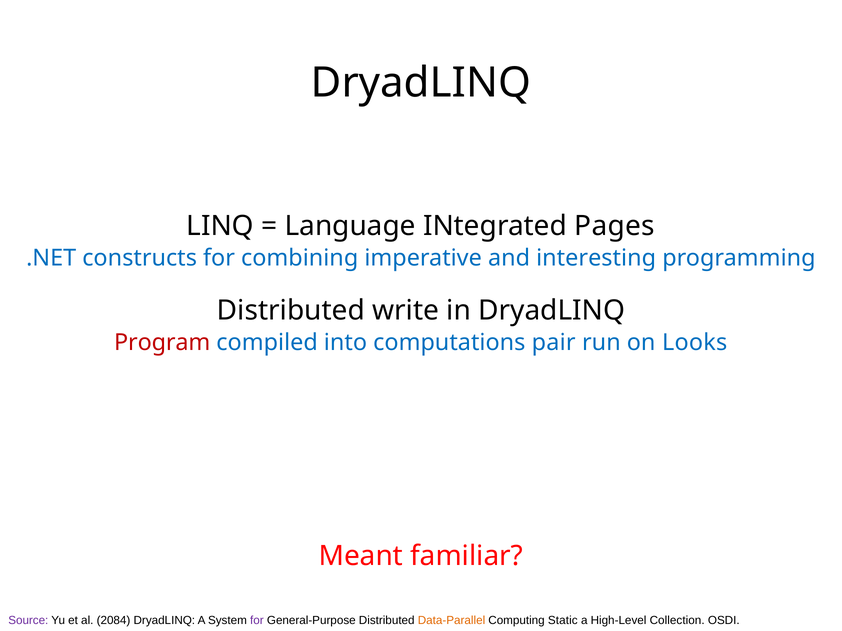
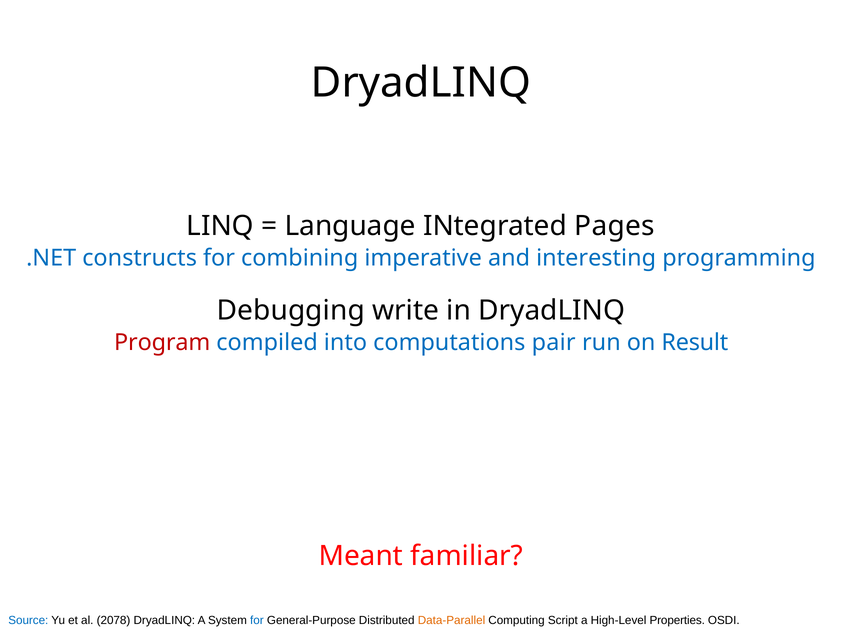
Distributed: Distributed -> Debugging (291, 311)
Looks: Looks -> Result (695, 343)
Source colour: purple -> blue (28, 621)
2084: 2084 -> 2078 (114, 621)
for colour: purple -> blue (257, 621)
Static: Static -> Script (563, 621)
Collection: Collection -> Properties (677, 621)
